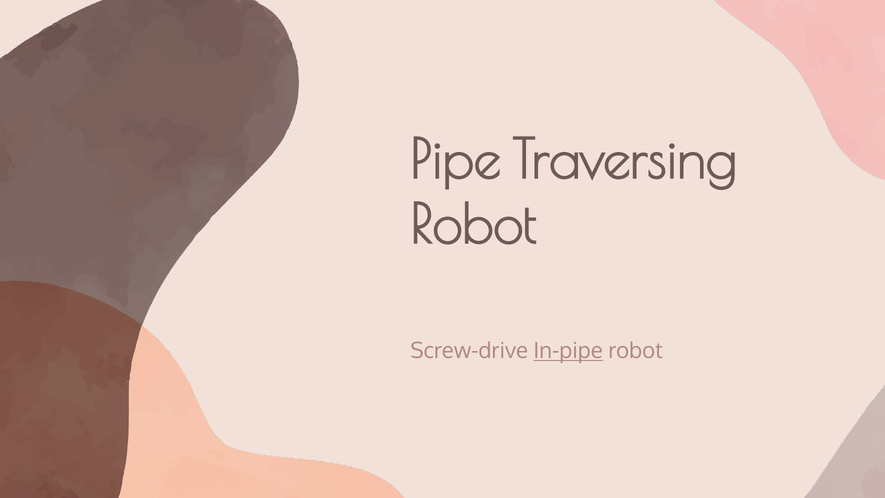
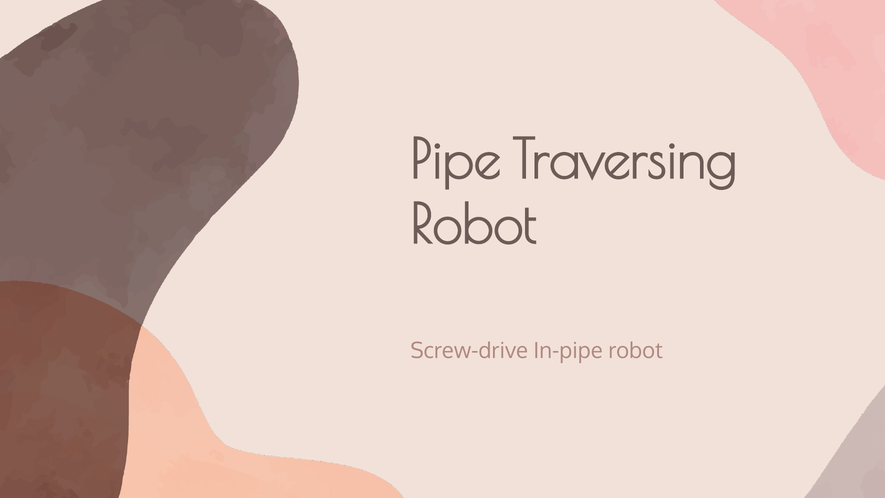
In-pipe underline: present -> none (568, 351)
